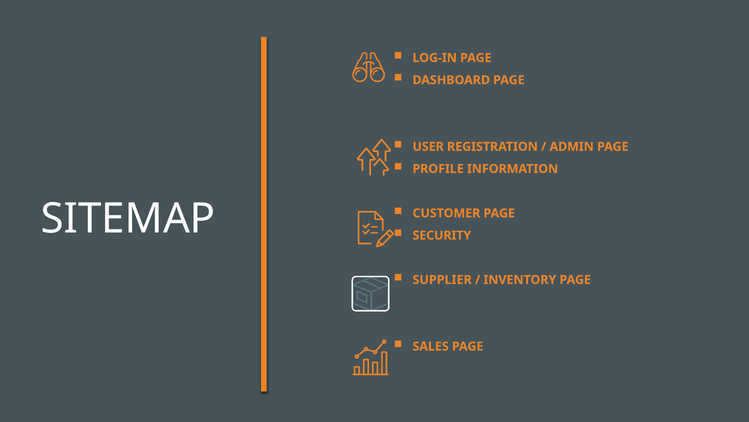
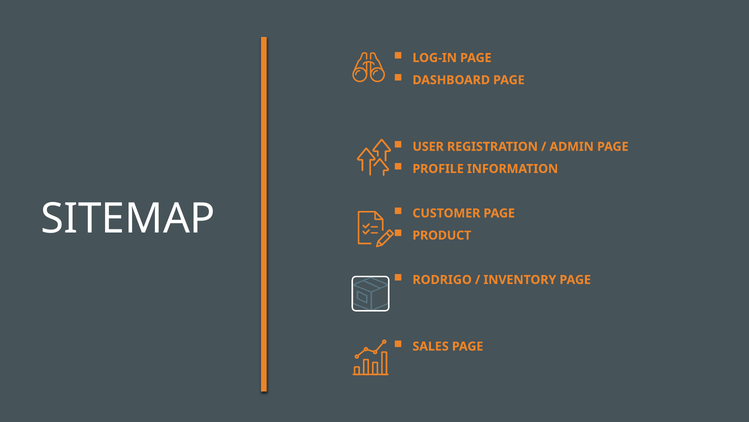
SECURITY: SECURITY -> PRODUCT (442, 235)
SUPPLIER: SUPPLIER -> RODRIGO (442, 279)
